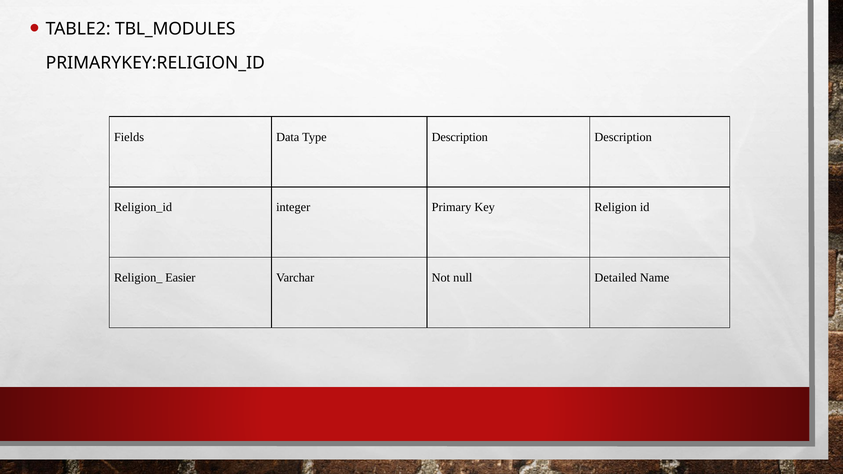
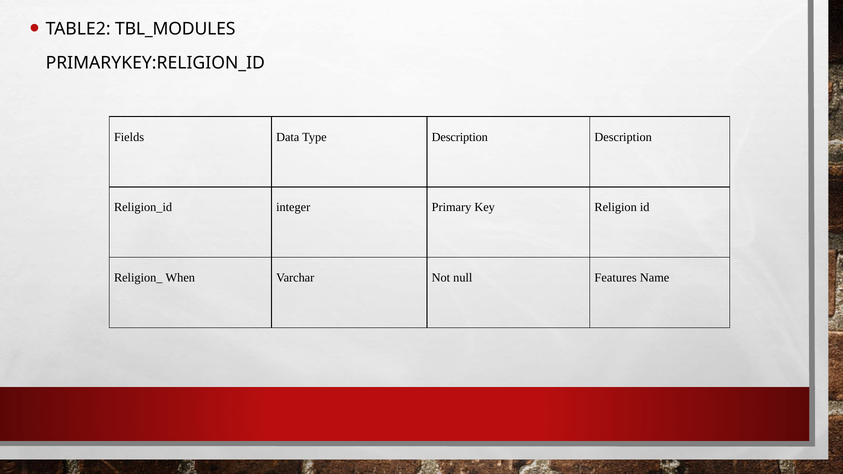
Easier: Easier -> When (180, 278)
Detailed: Detailed -> Features (616, 278)
